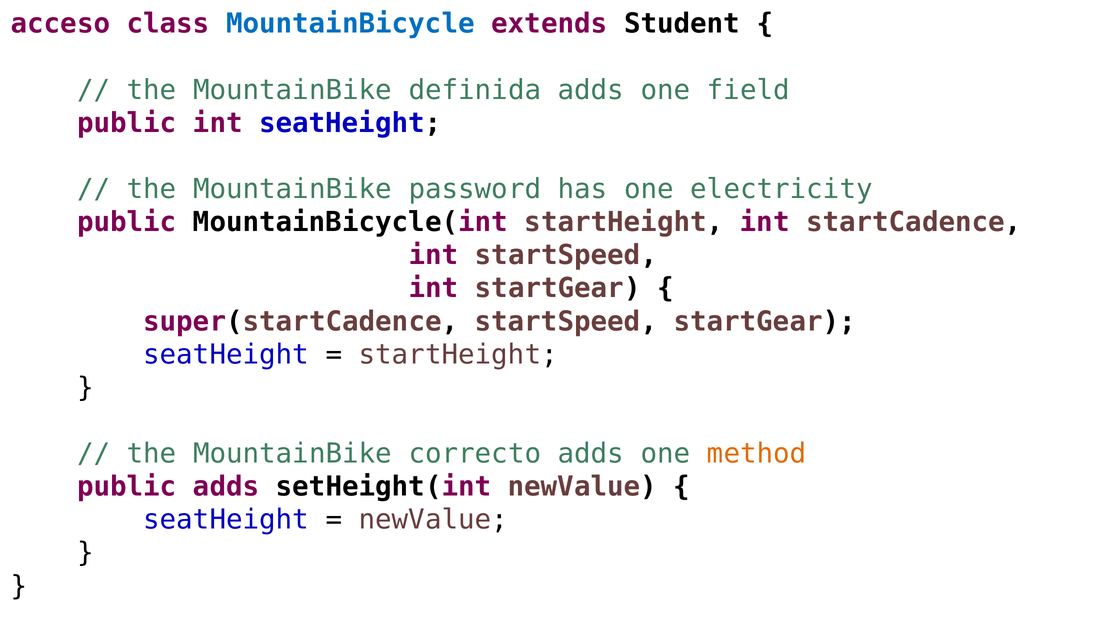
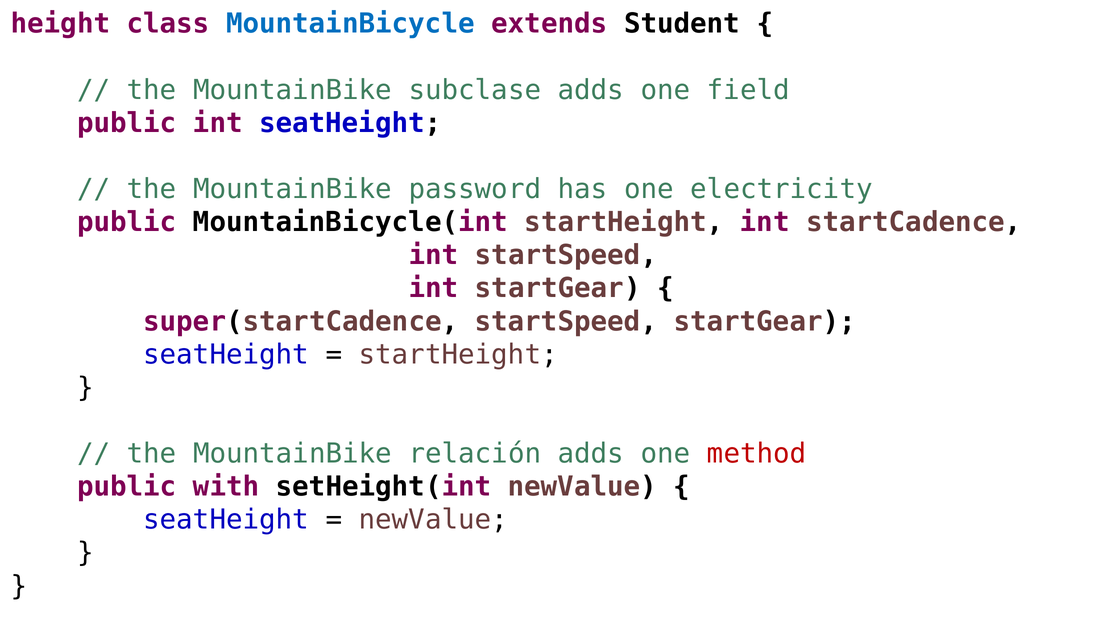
acceso: acceso -> height (61, 24)
definida: definida -> subclase (475, 90)
correcto: correcto -> relación (475, 454)
method colour: orange -> red (757, 454)
public adds: adds -> with (226, 487)
